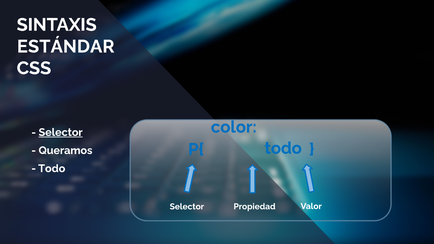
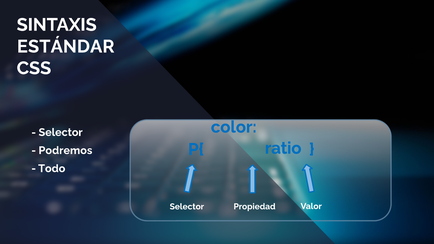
Selector underline: present -> none (61, 132)
todo: todo -> ratio (283, 148)
Queramos: Queramos -> Podremos (65, 151)
